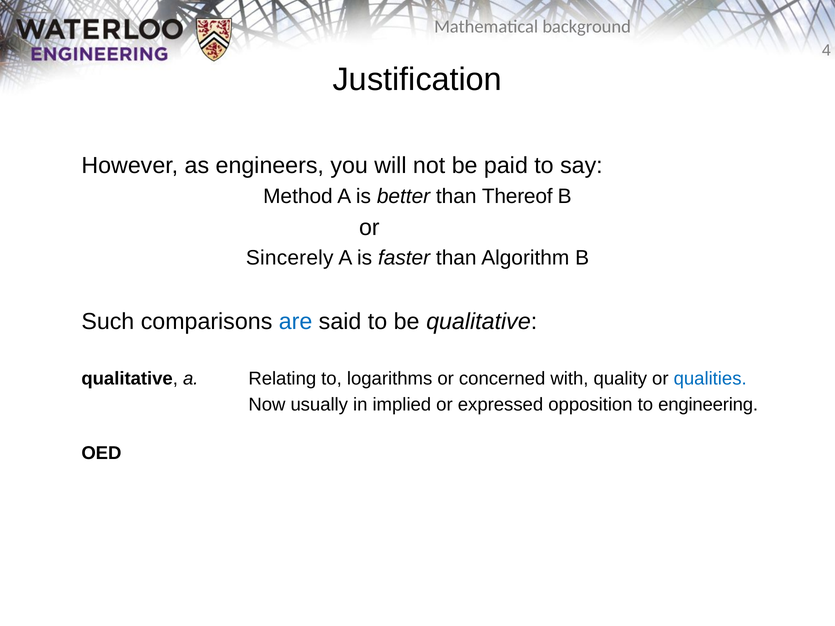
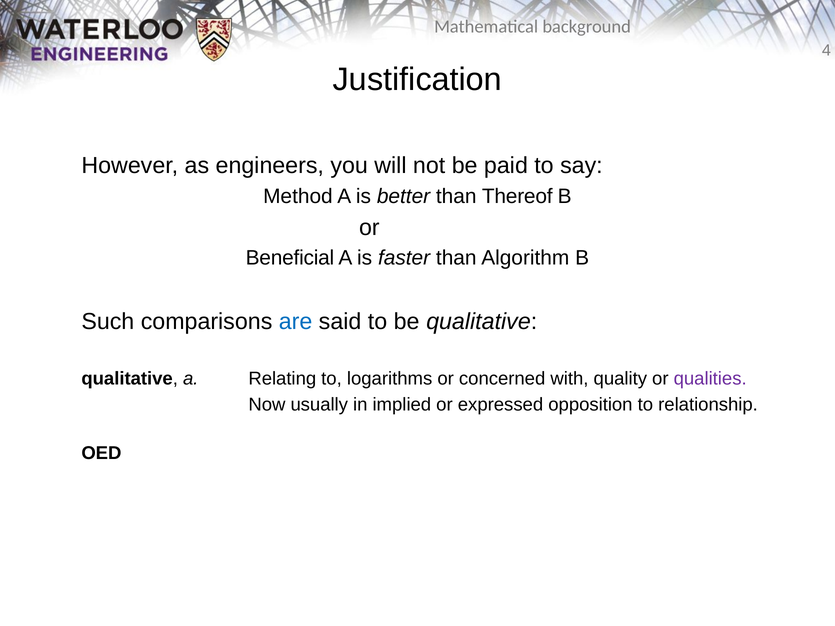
Sincerely: Sincerely -> Beneficial (290, 258)
qualities colour: blue -> purple (710, 379)
engineering: engineering -> relationship (708, 405)
